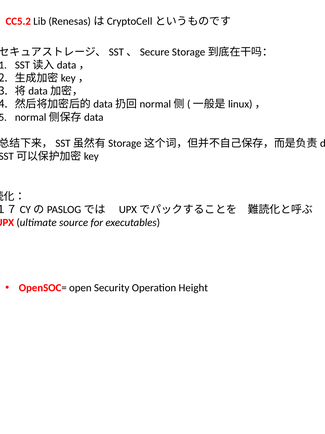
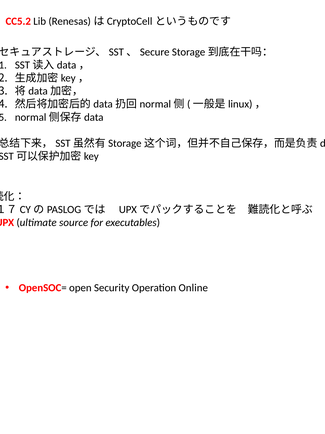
Height: Height -> Online (193, 287)
